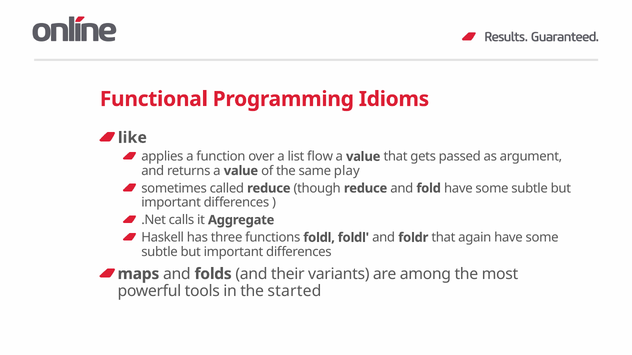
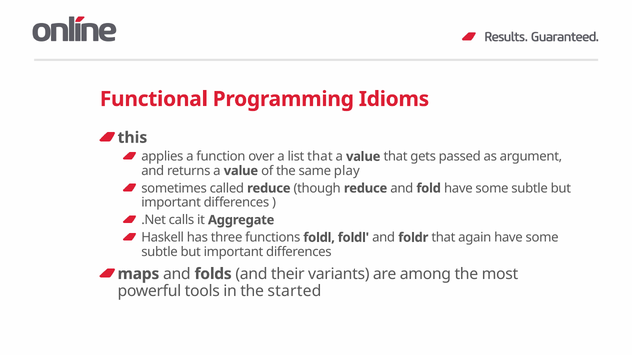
like: like -> this (132, 138)
list flow: flow -> that (320, 157)
